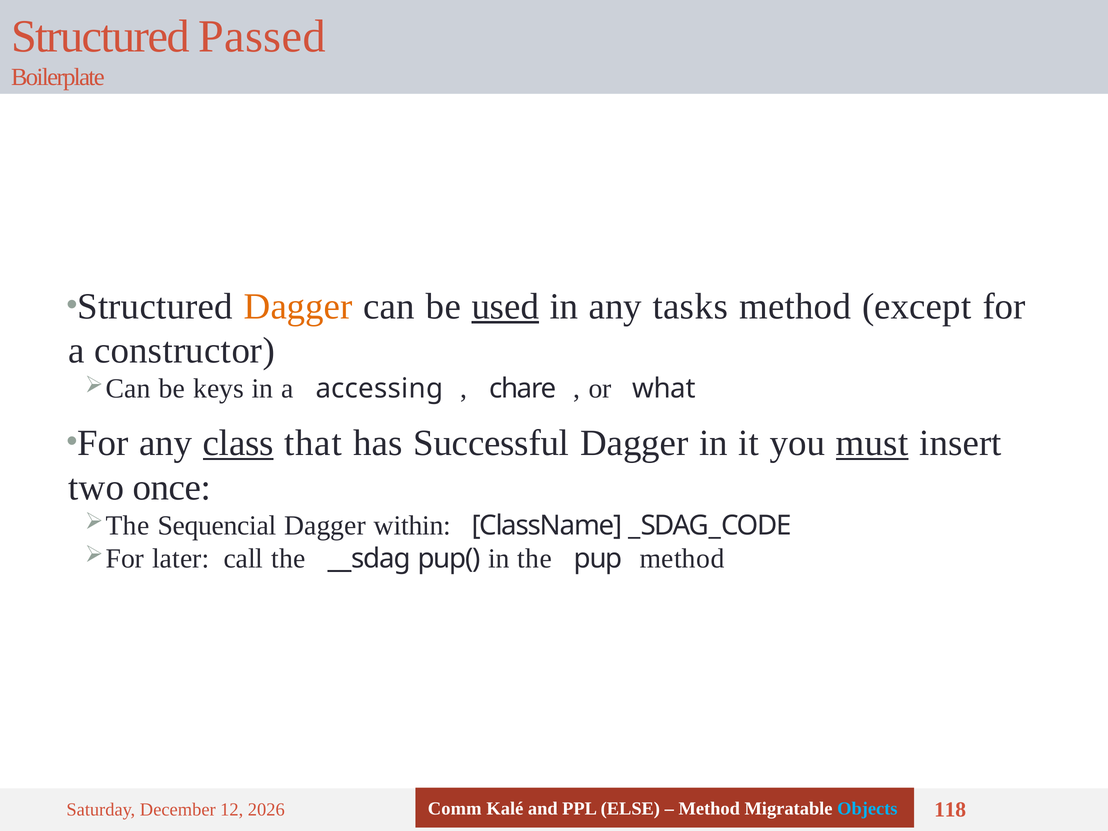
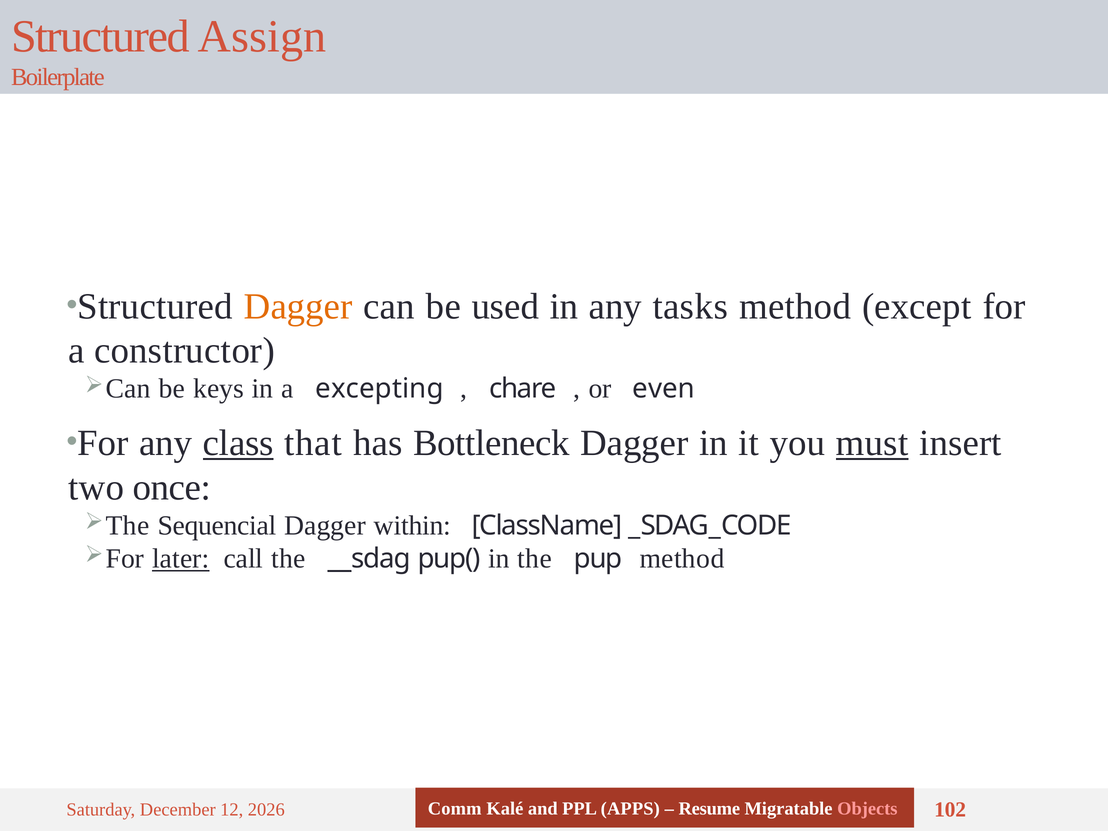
Passed: Passed -> Assign (262, 36)
used underline: present -> none (505, 306)
accessing: accessing -> excepting (380, 389)
what: what -> even (664, 389)
Successful: Successful -> Bottleneck (491, 443)
later underline: none -> present (181, 559)
ELSE: ELSE -> APPS (630, 809)
Method: Method -> Resume (709, 809)
Objects colour: light blue -> pink (867, 809)
118: 118 -> 102 (950, 810)
